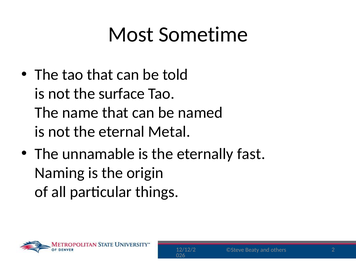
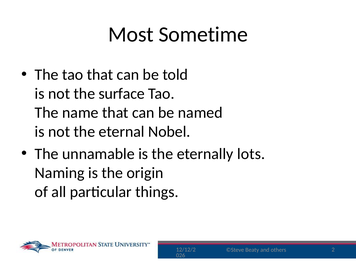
Metal: Metal -> Nobel (169, 132)
fast: fast -> lots (251, 154)
